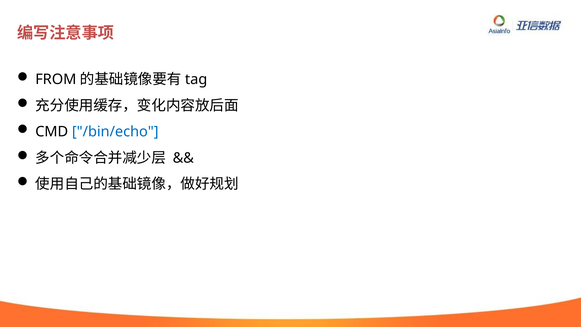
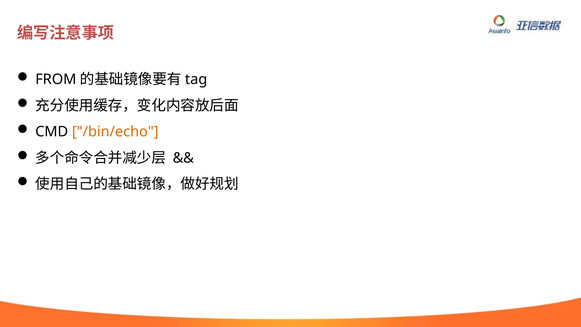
/bin/echo colour: blue -> orange (115, 132)
